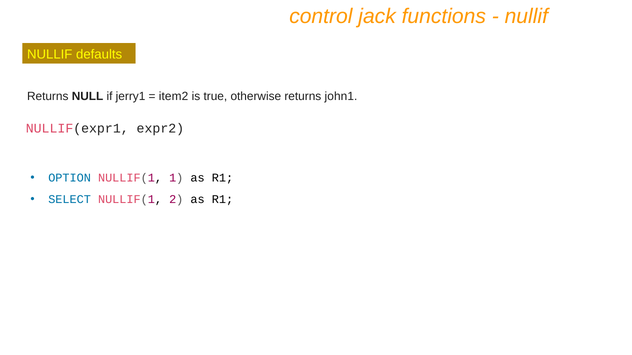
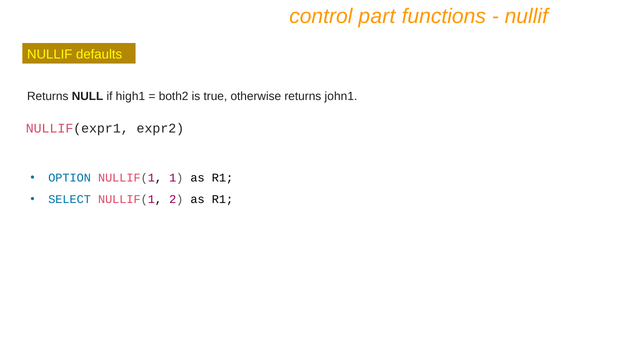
jack: jack -> part (377, 16)
jerry1: jerry1 -> high1 (130, 96)
item2: item2 -> both2 (174, 96)
